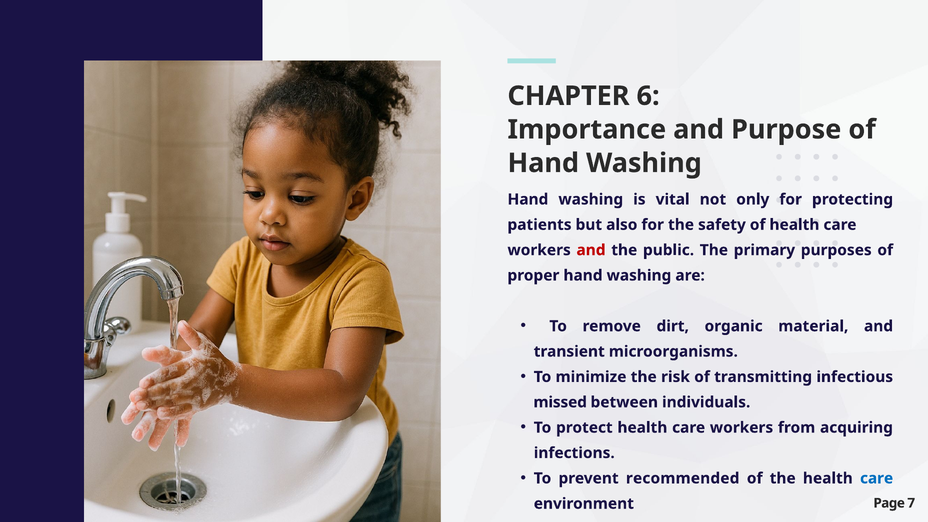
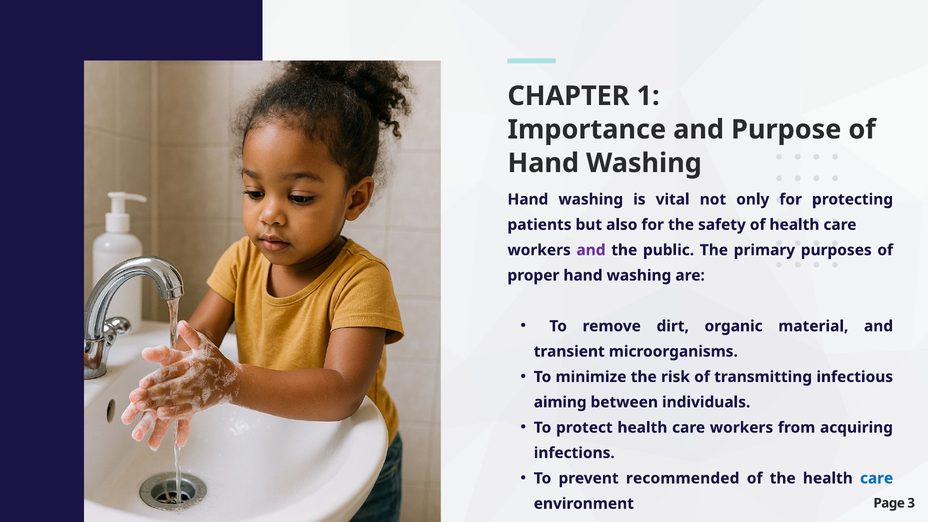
6: 6 -> 1 (648, 96)
and colour: red -> purple (591, 250)
missed: missed -> aiming (560, 402)
7: 7 -> 3 (911, 503)
